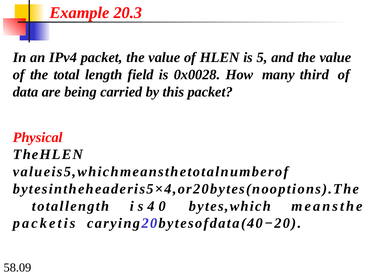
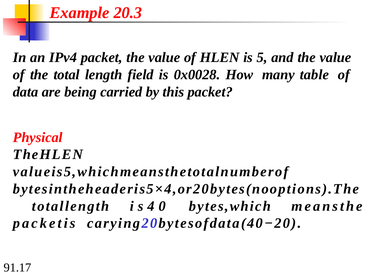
third: third -> table (314, 75)
58.09: 58.09 -> 91.17 (17, 268)
